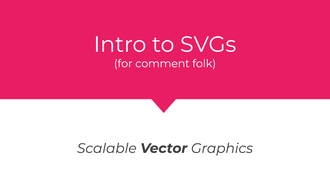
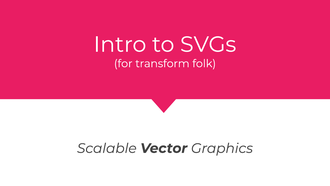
comment: comment -> transform (162, 63)
